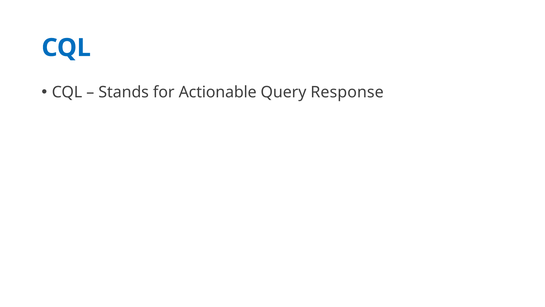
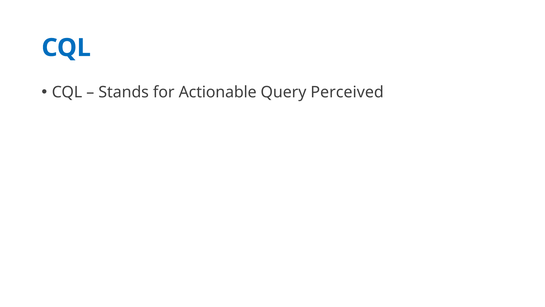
Response: Response -> Perceived (347, 92)
